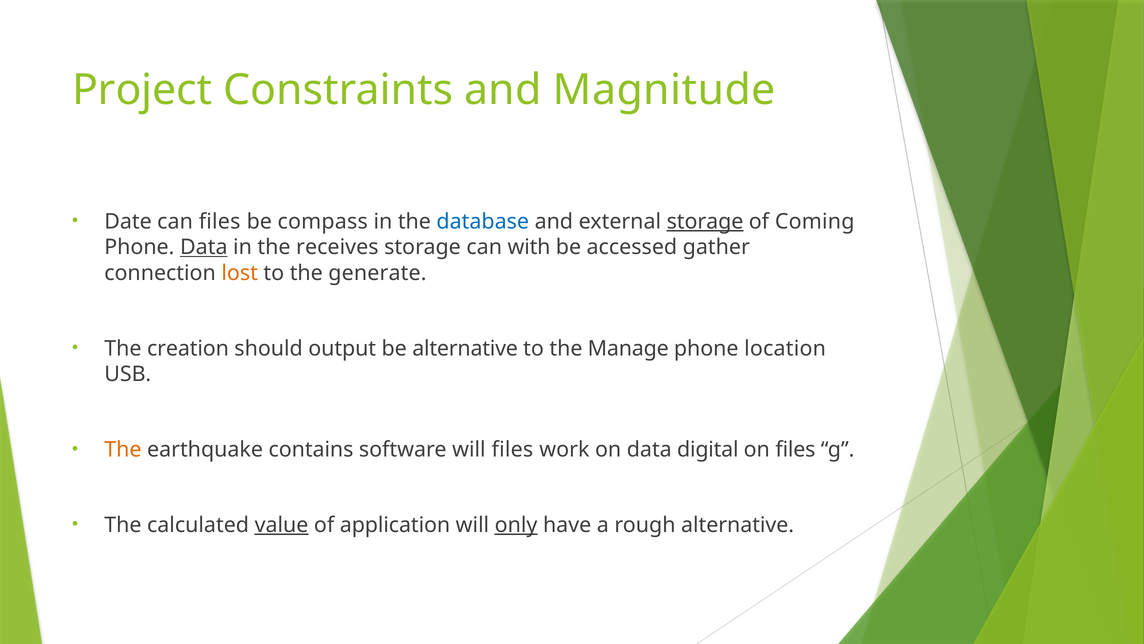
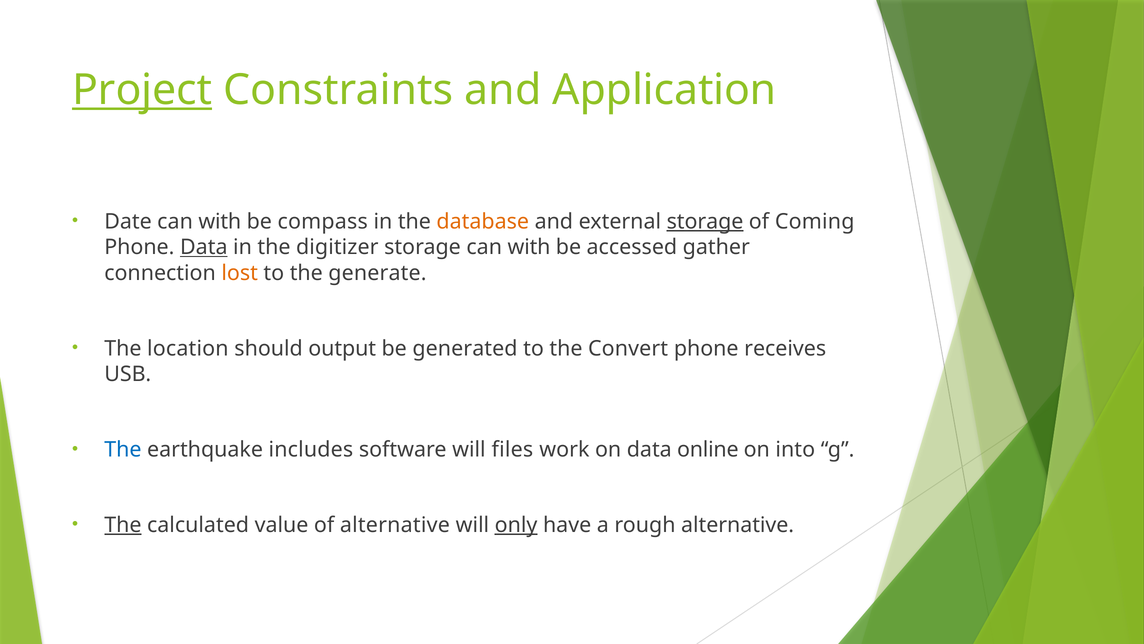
Project underline: none -> present (142, 90)
Magnitude: Magnitude -> Application (664, 90)
files: files -> with (220, 221)
database colour: blue -> orange (483, 221)
receives: receives -> digitizer (337, 247)
creation: creation -> location (188, 348)
be alternative: alternative -> generated (465, 348)
Manage: Manage -> Convert (628, 348)
location: location -> receives (785, 348)
The colour: orange -> blue (123, 449)
contains: contains -> includes (311, 449)
digital: digital -> online (708, 449)
on files: files -> into (795, 449)
The underline: none -> present (123, 525)
value underline: present -> none (281, 525)
of application: application -> alternative (395, 525)
